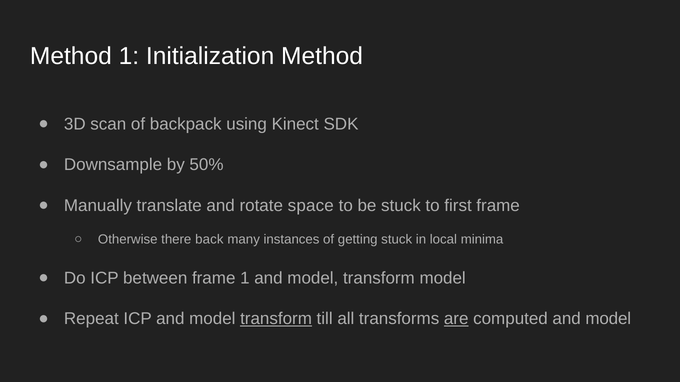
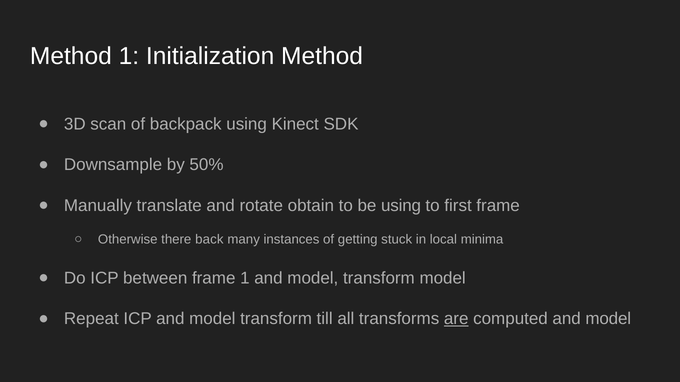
space: space -> obtain (311, 206)
be stuck: stuck -> using (401, 206)
transform underline: present -> none (276, 319)
